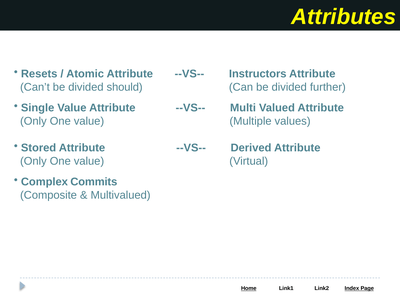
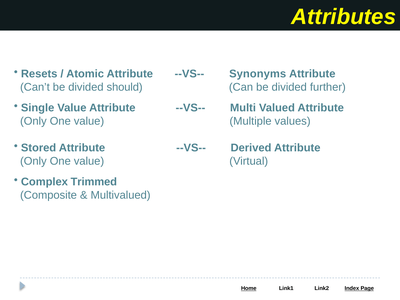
Instructors: Instructors -> Synonyms (258, 74)
Commits: Commits -> Trimmed (94, 182)
